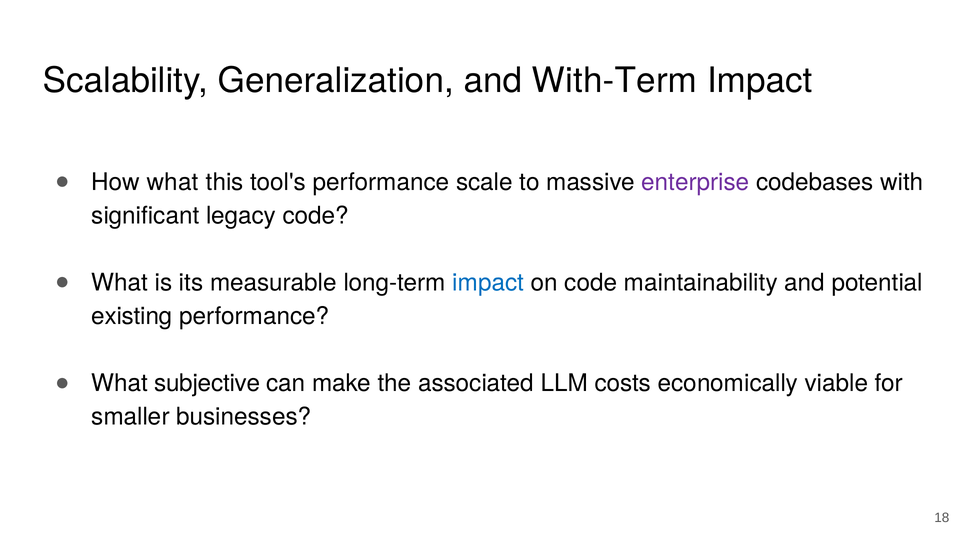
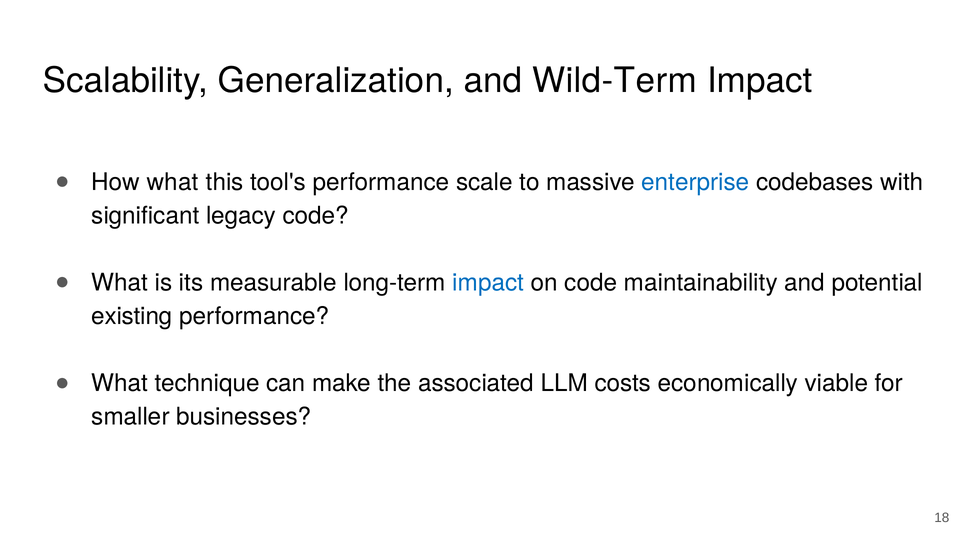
With-Term: With-Term -> Wild-Term (614, 81)
enterprise colour: purple -> blue (695, 182)
subjective: subjective -> technique (207, 383)
